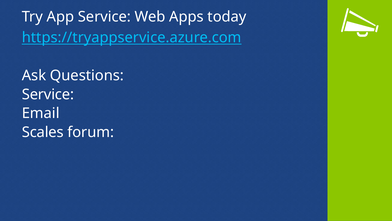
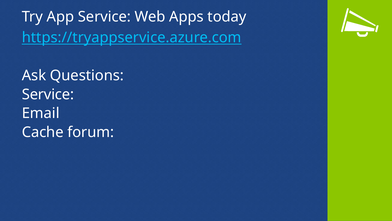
Scales: Scales -> Cache (43, 132)
